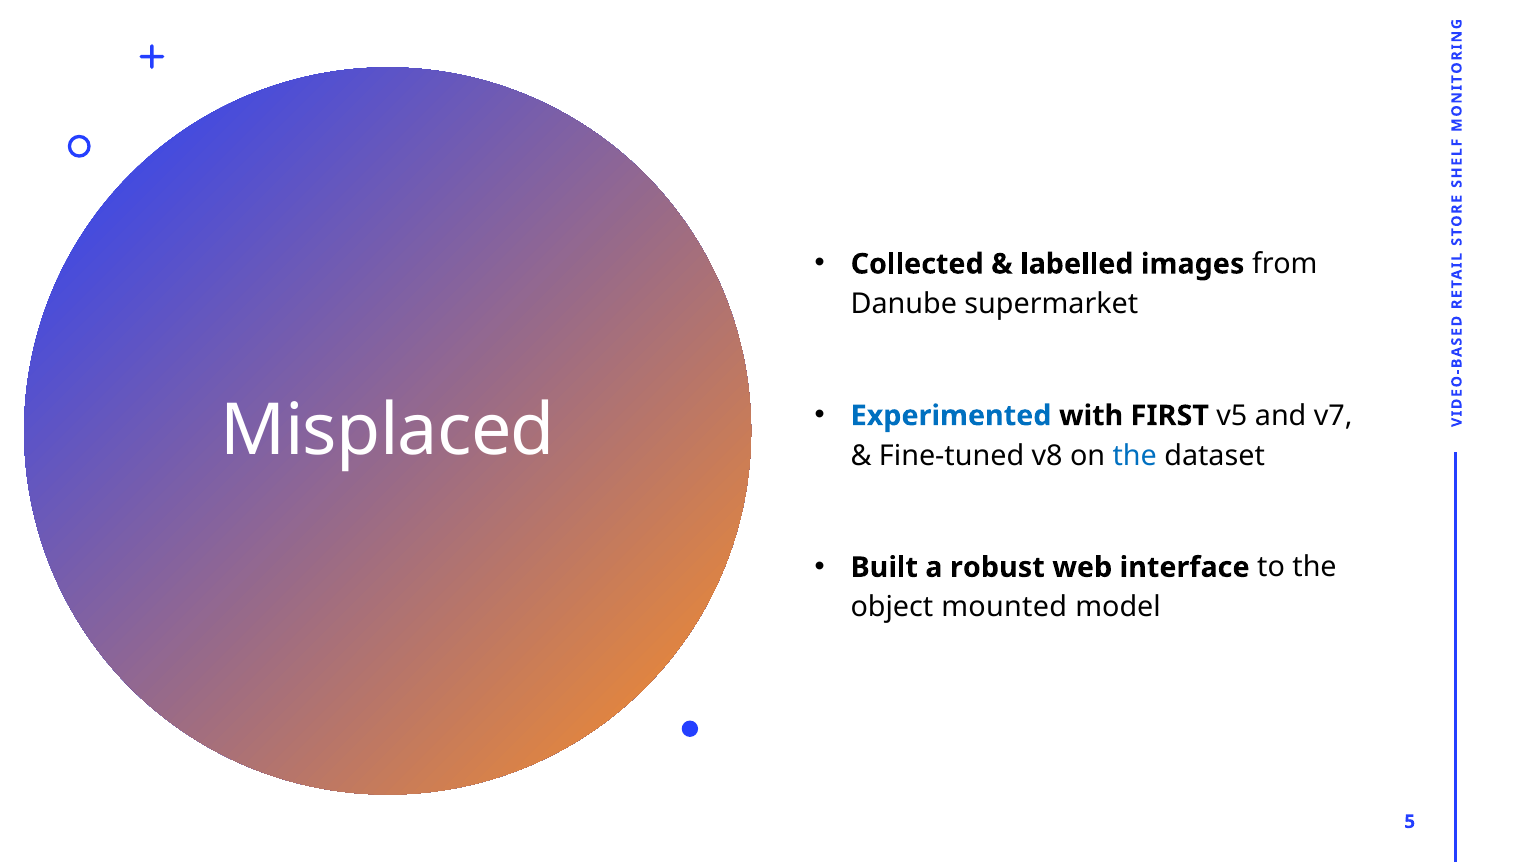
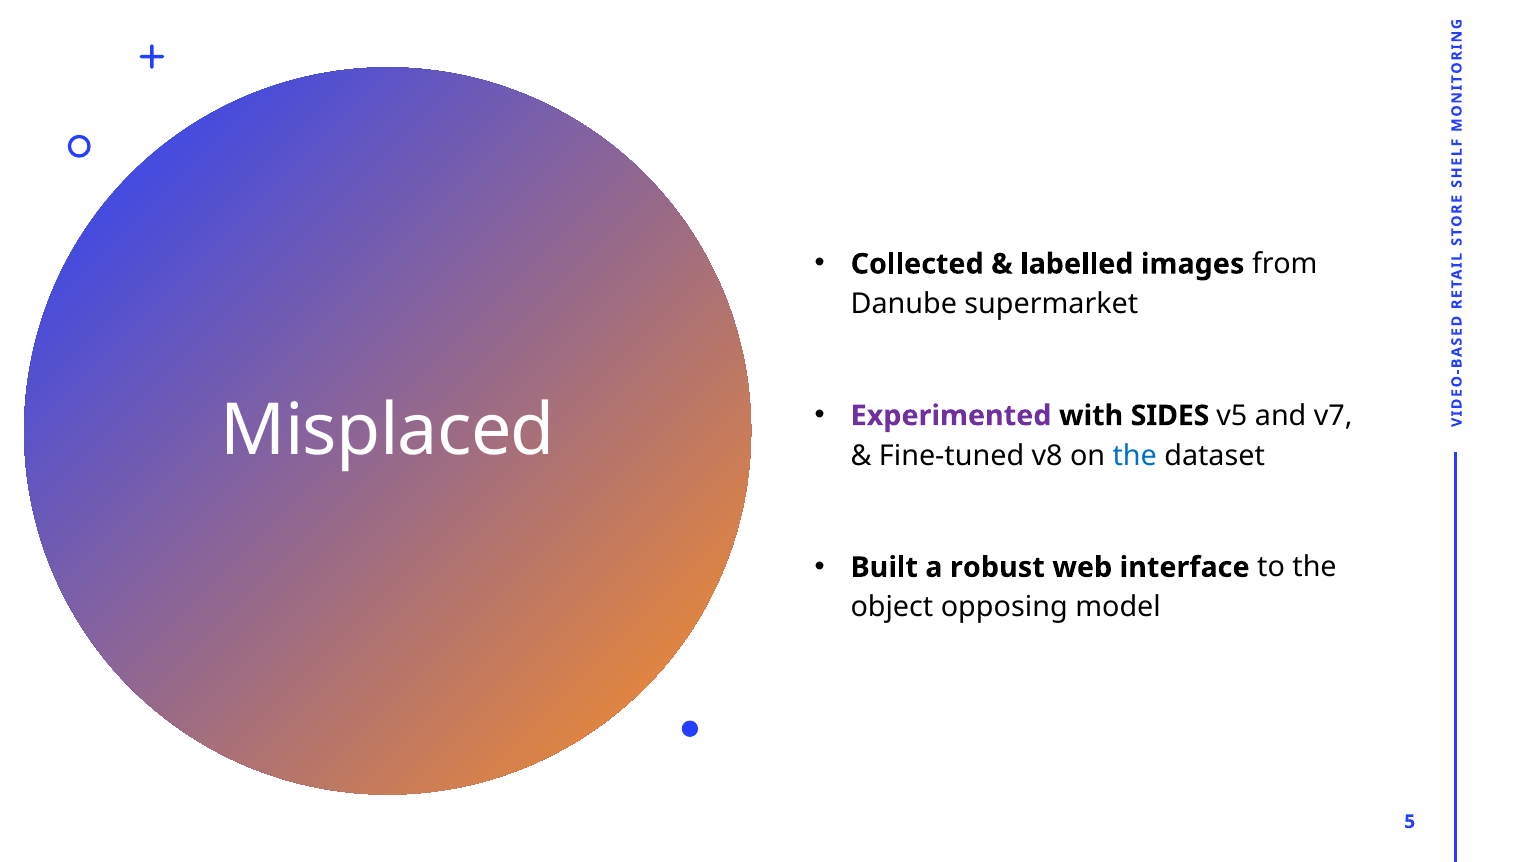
Experimented colour: blue -> purple (951, 416)
FIRST: FIRST -> SIDES (1170, 416)
mounted: mounted -> opposing (1004, 607)
